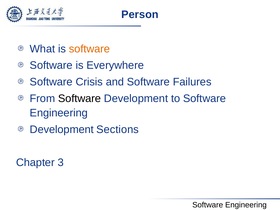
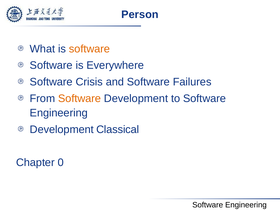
Software colour: black -> orange (80, 99)
Sections: Sections -> Classical (118, 129)
3: 3 -> 0 (61, 163)
